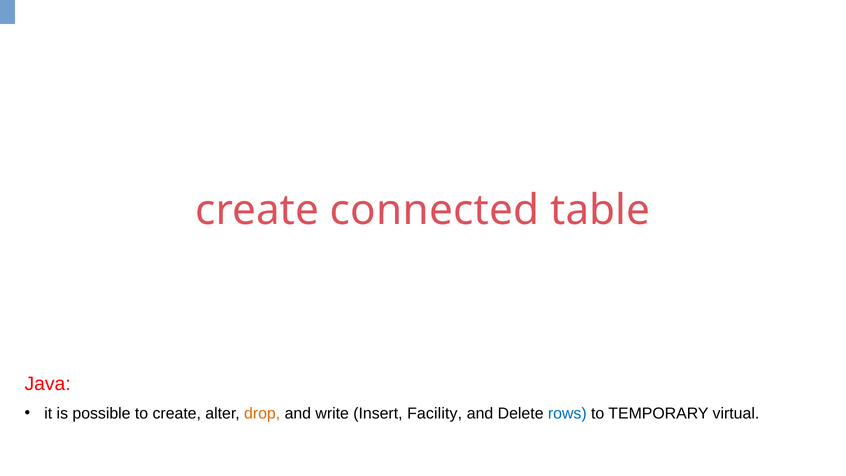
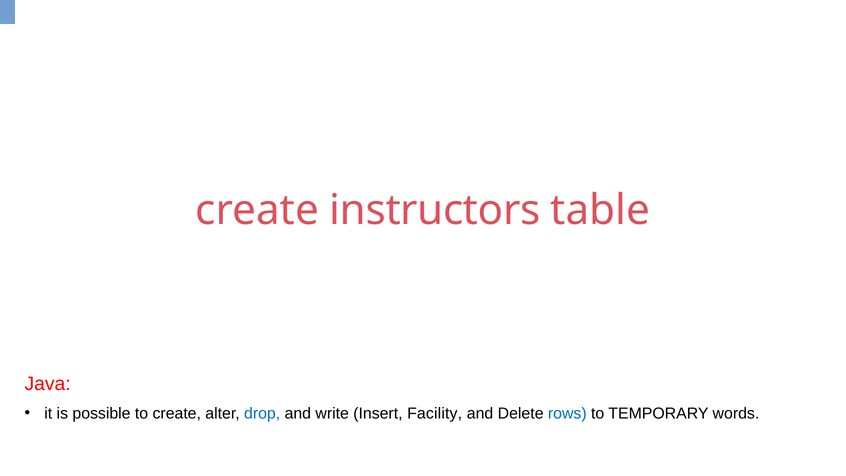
connected: connected -> instructors (435, 210)
drop colour: orange -> blue (262, 413)
virtual: virtual -> words (736, 413)
